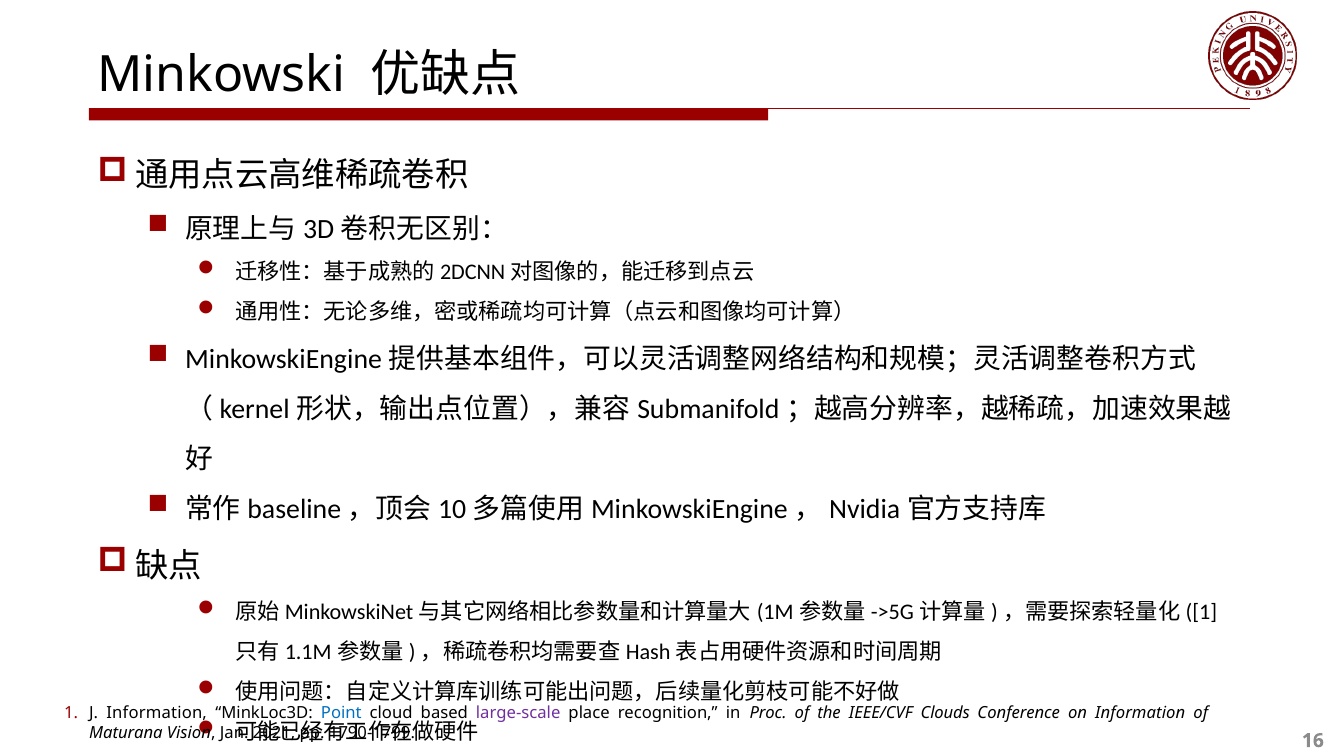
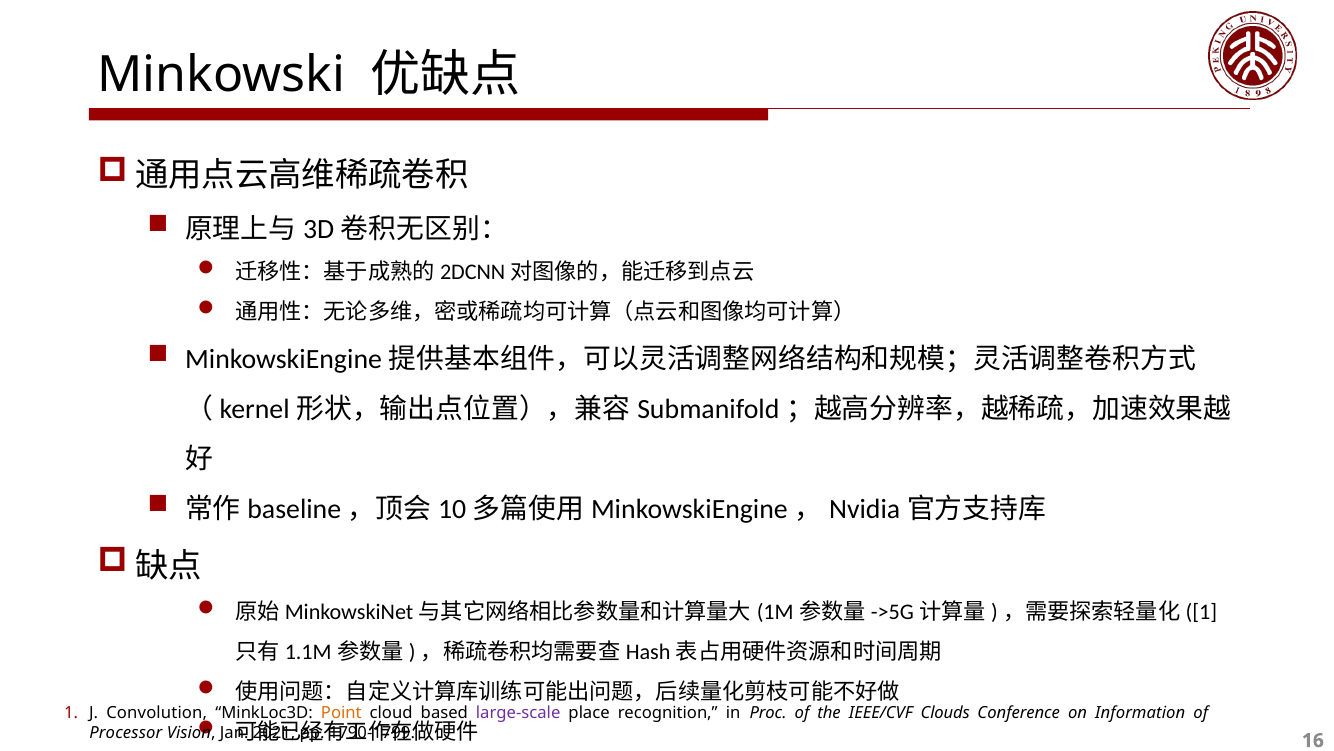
J Information: Information -> Convolution (157, 713)
Point colour: blue -> orange (341, 713)
Maturana: Maturana -> Processor (126, 733)
